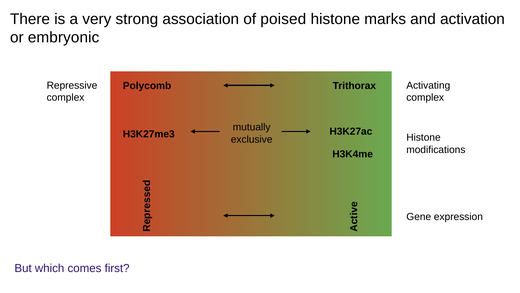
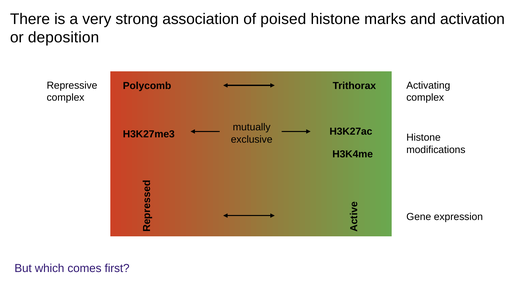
embryonic: embryonic -> deposition (64, 37)
